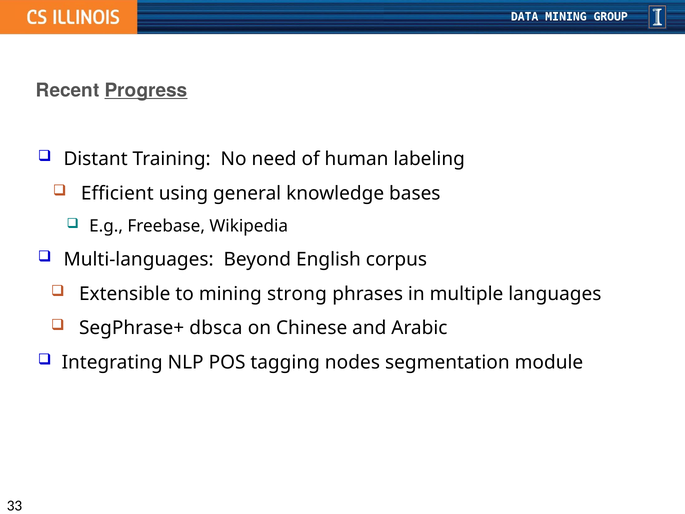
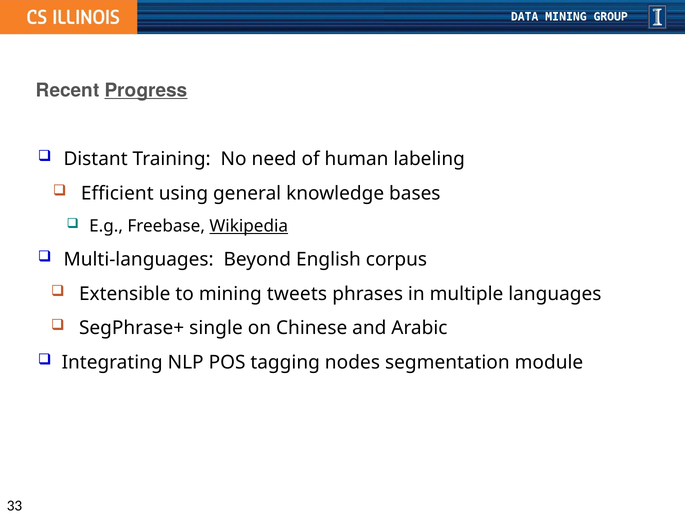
Wikipedia underline: none -> present (249, 226)
strong: strong -> tweets (297, 294)
dbsca: dbsca -> single (216, 328)
